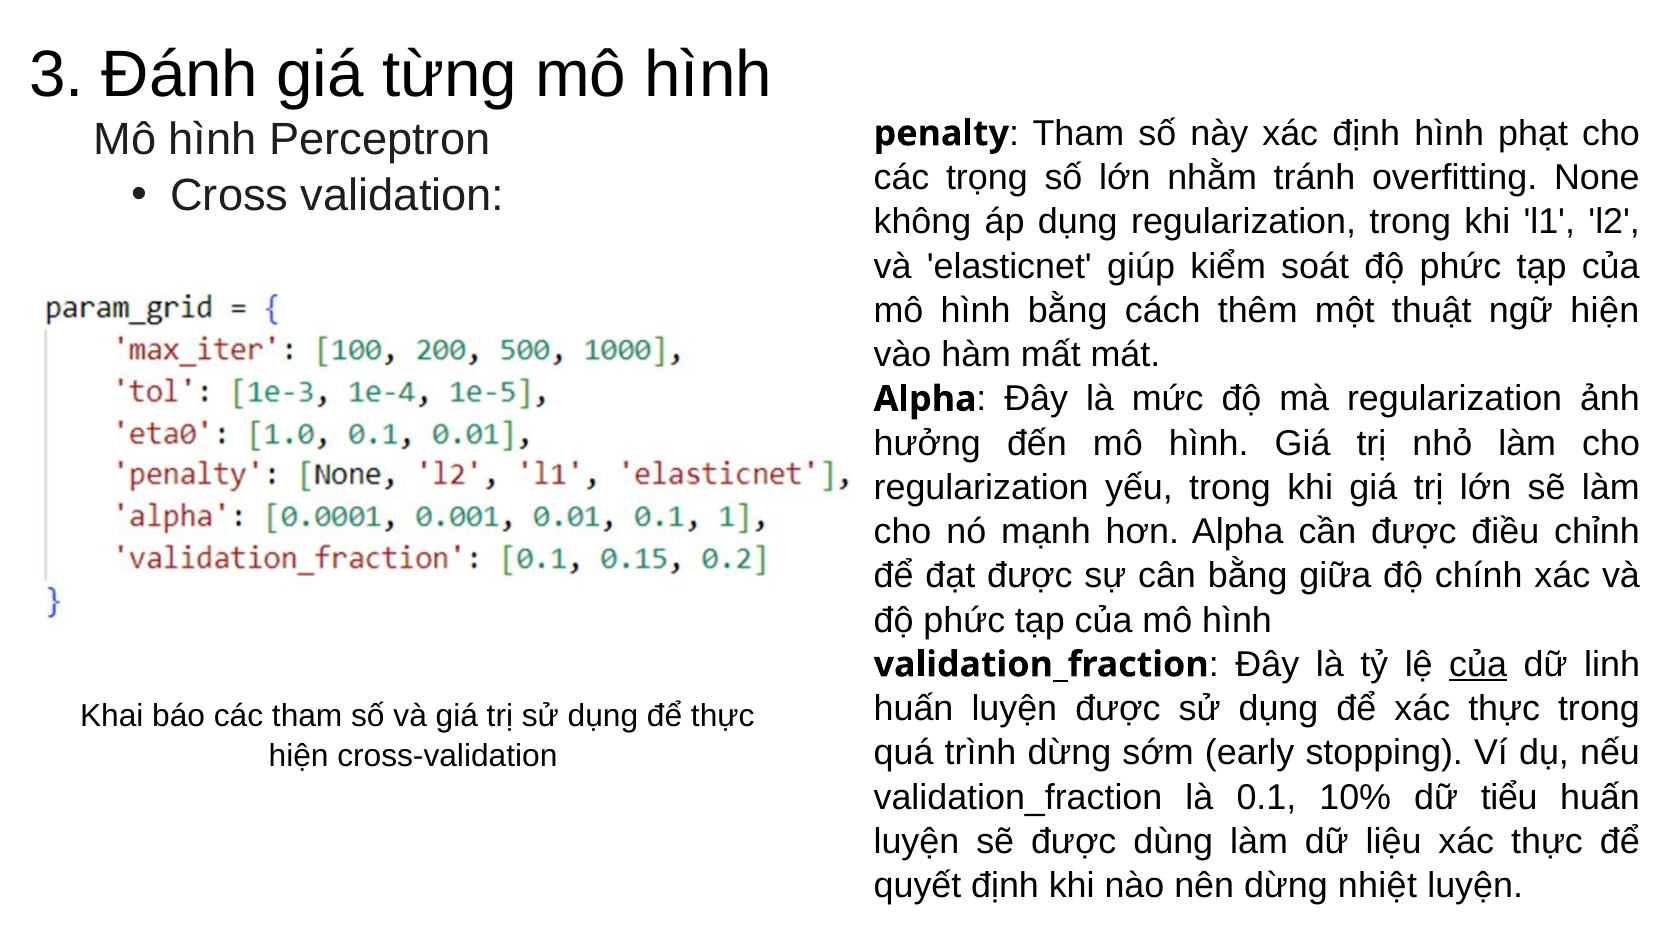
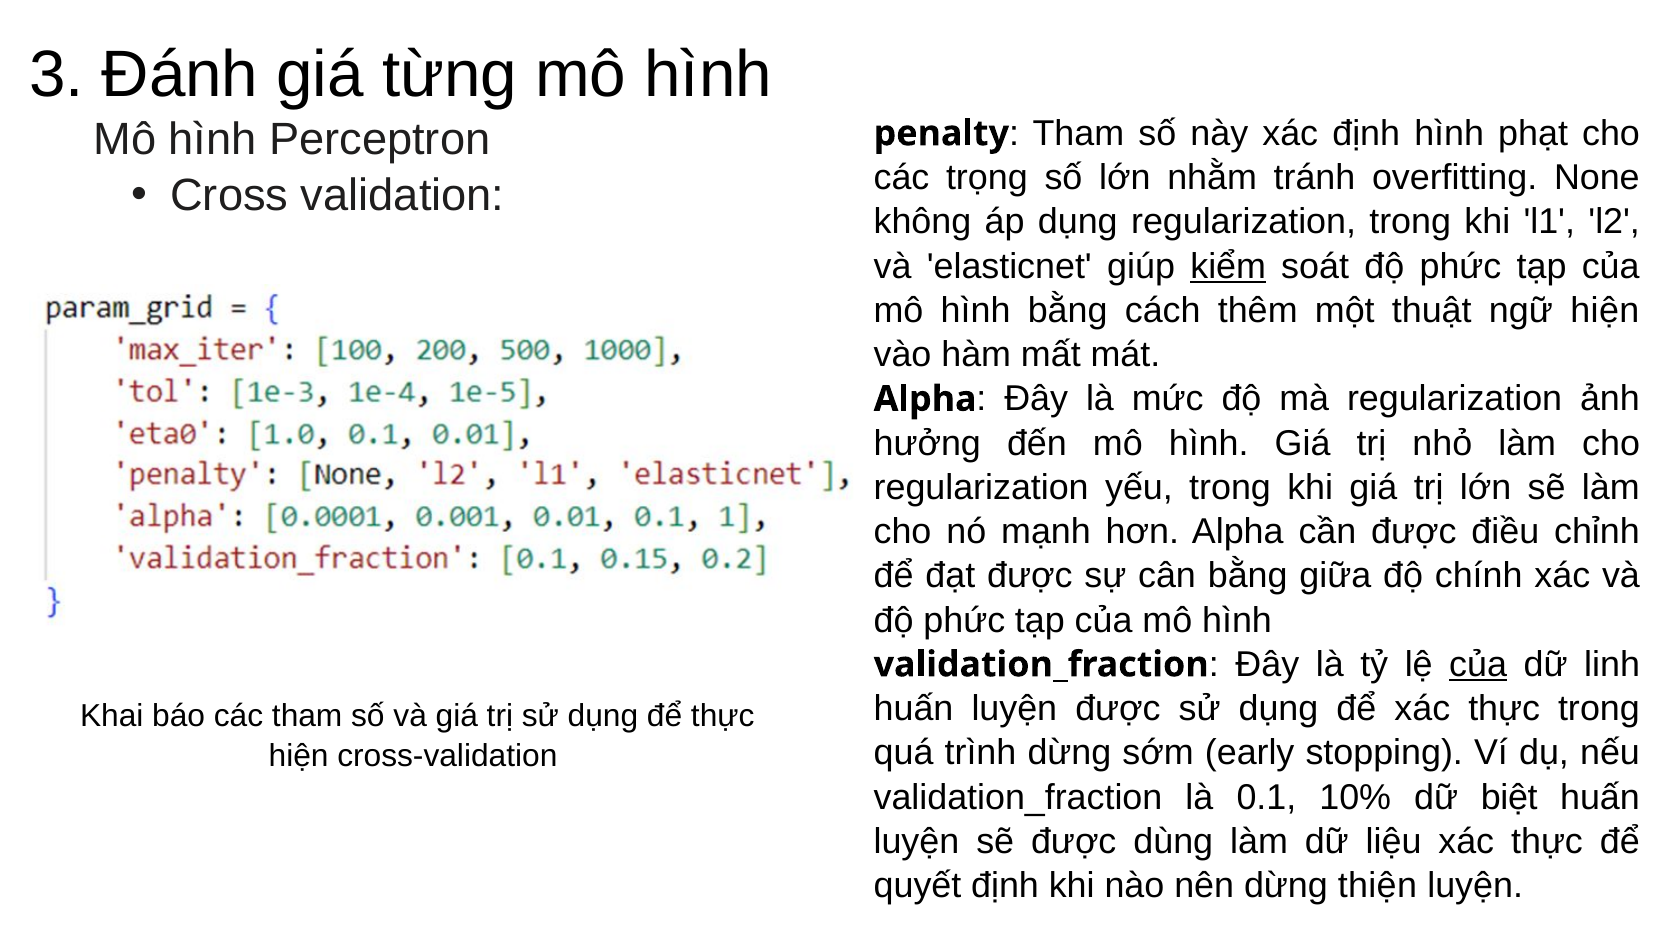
kiểm underline: none -> present (1228, 266)
tiểu: tiểu -> biệt (1509, 798)
nhiệt: nhiệt -> thiện (1377, 886)
